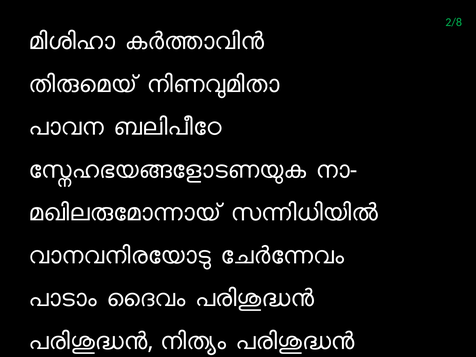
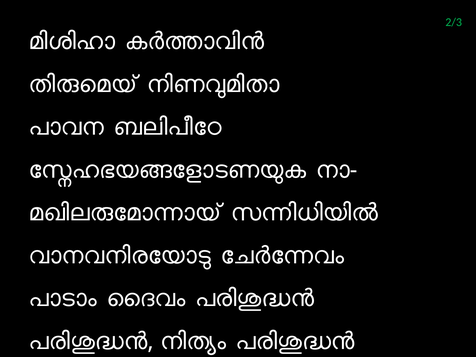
2/8: 2/8 -> 2/3 (454, 22)
